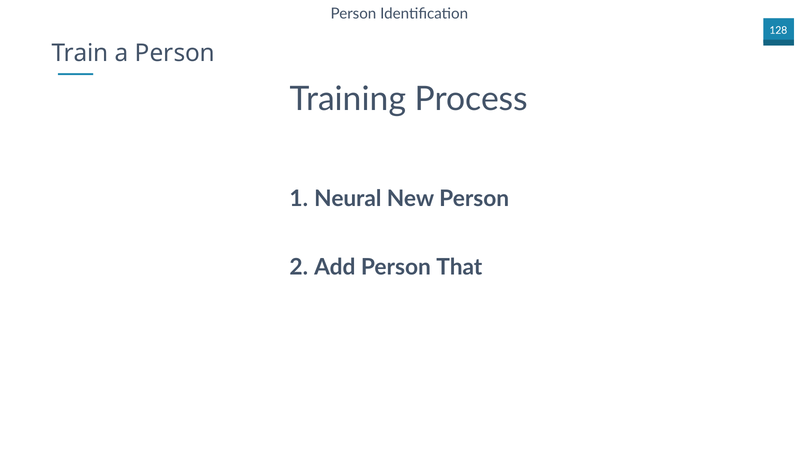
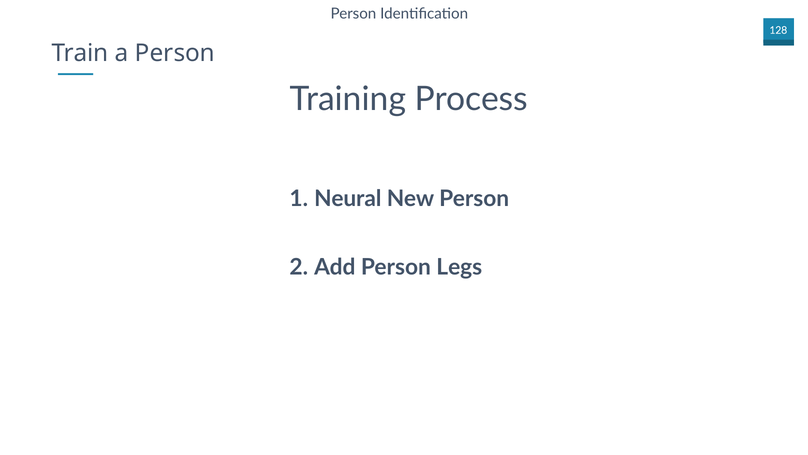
That: That -> Legs (459, 267)
